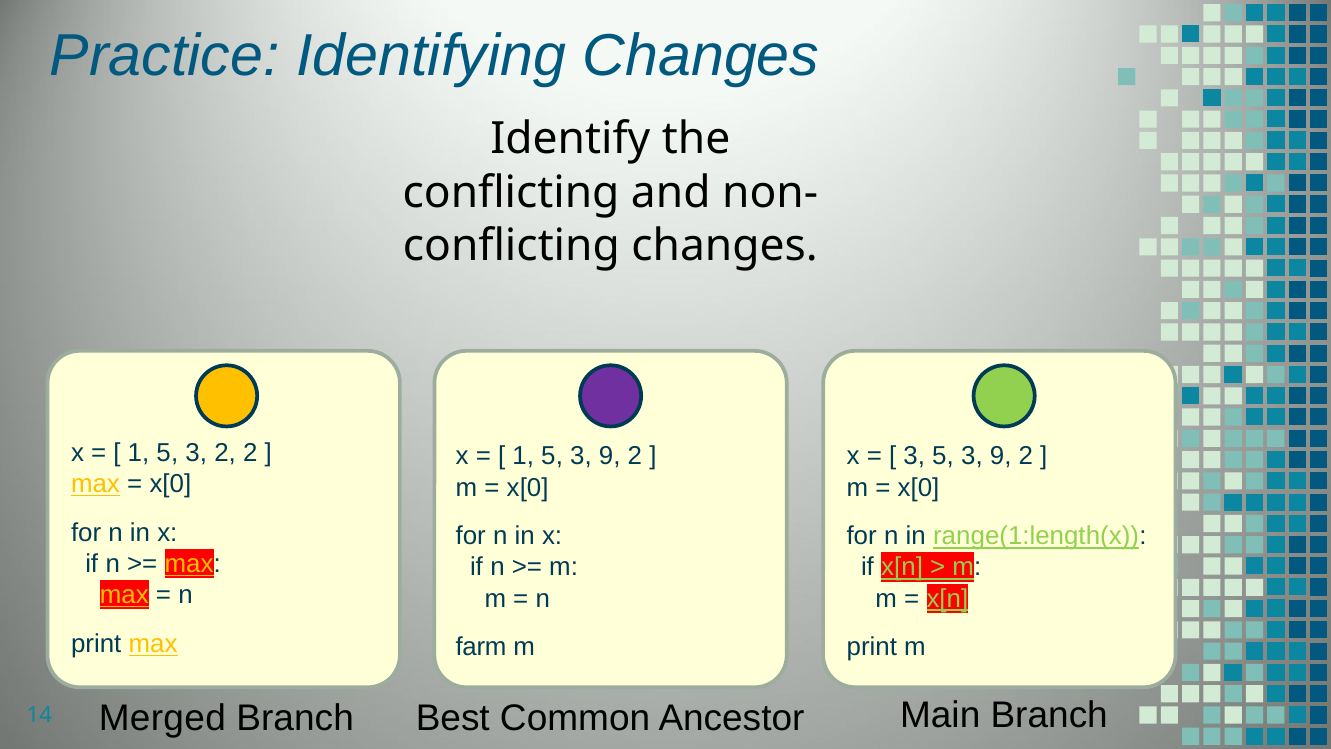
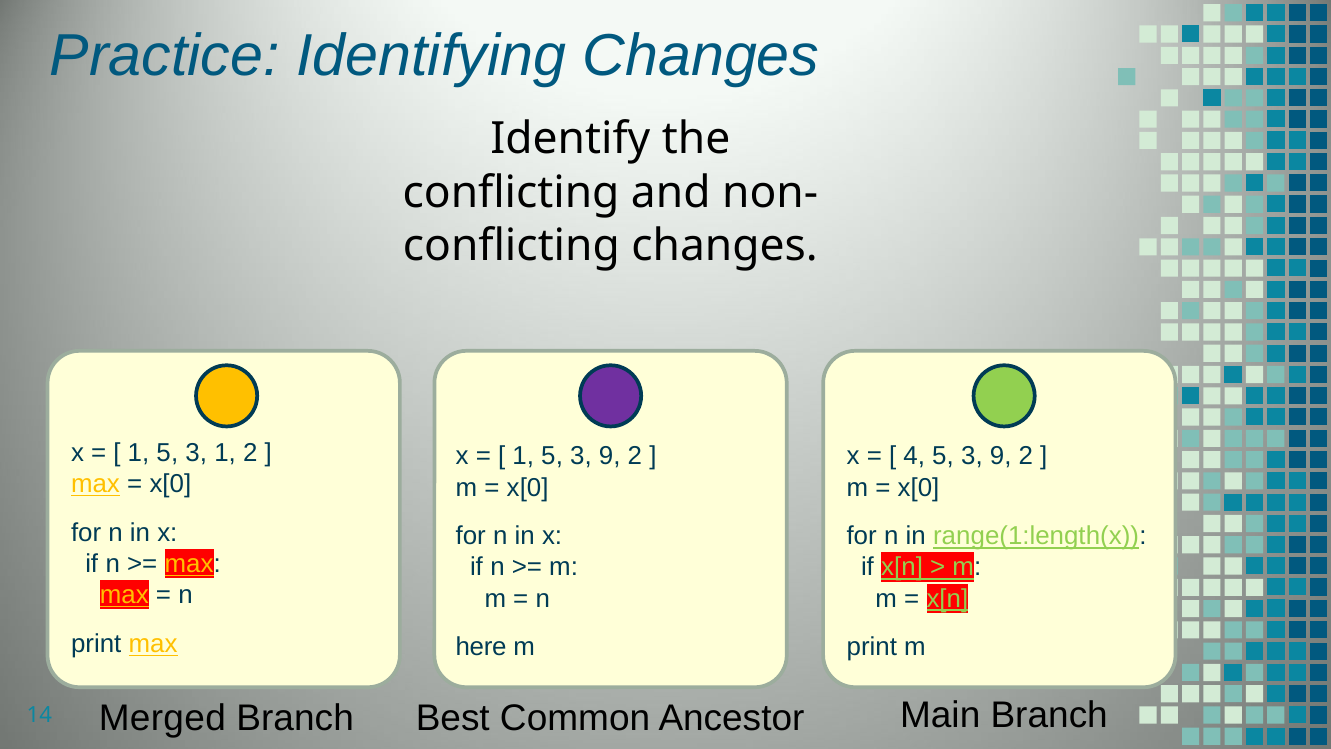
3 2: 2 -> 1 (225, 453)
3: 3 -> 4 (914, 456)
farm: farm -> here (481, 647)
